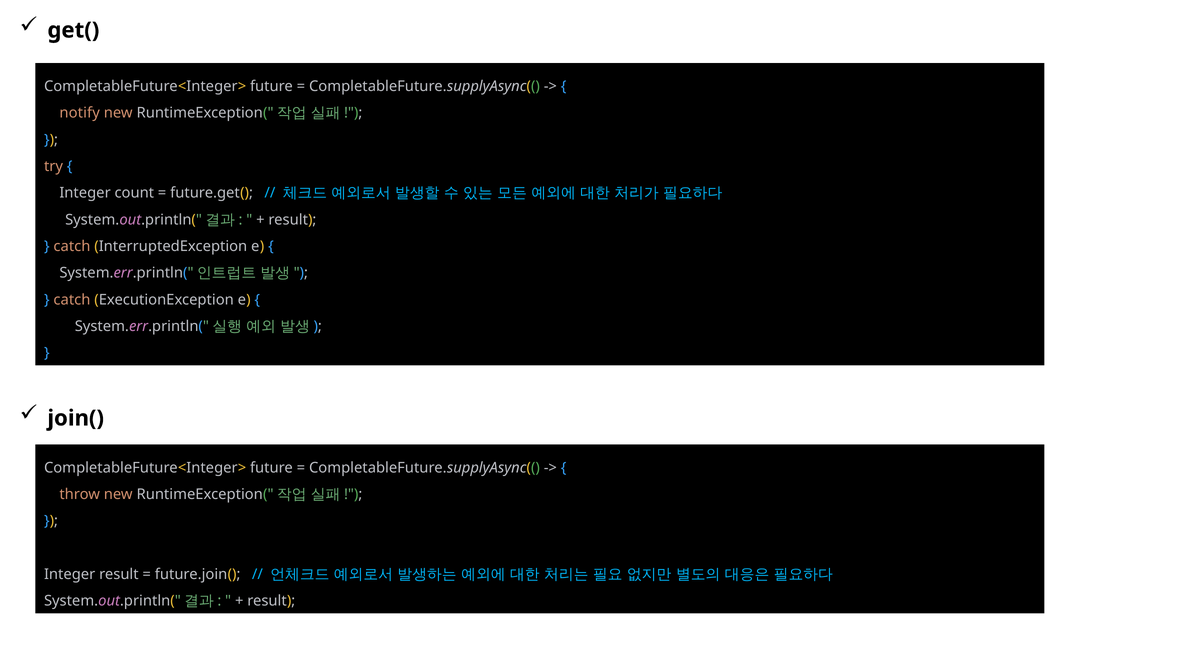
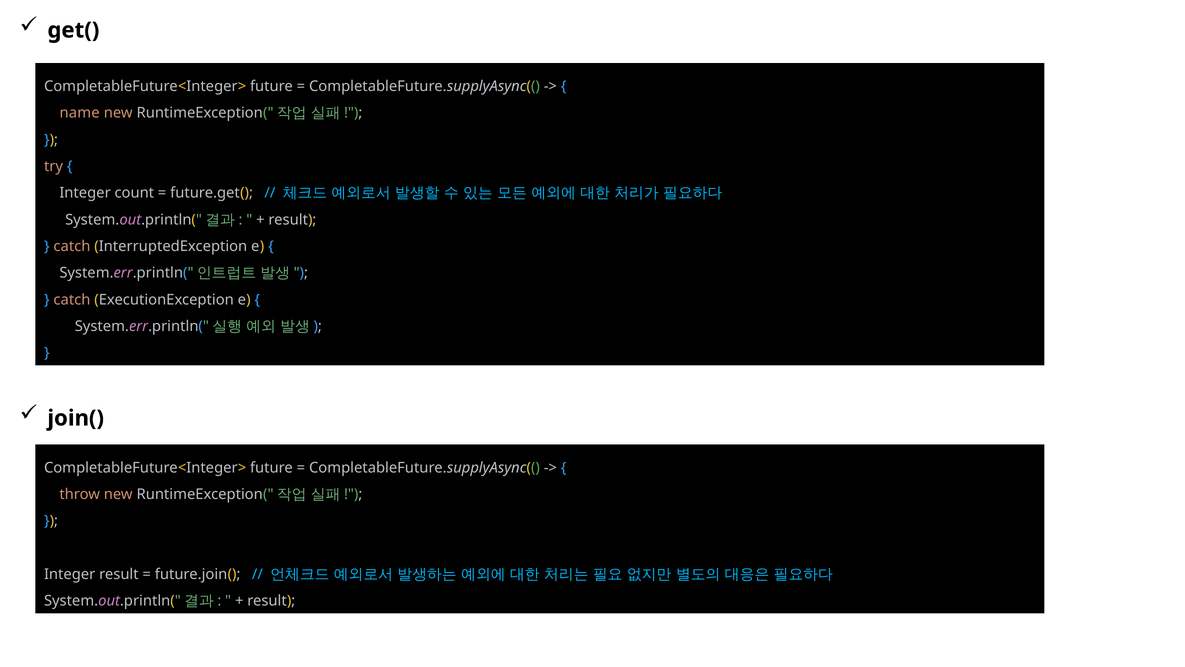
notify: notify -> name (80, 113)
